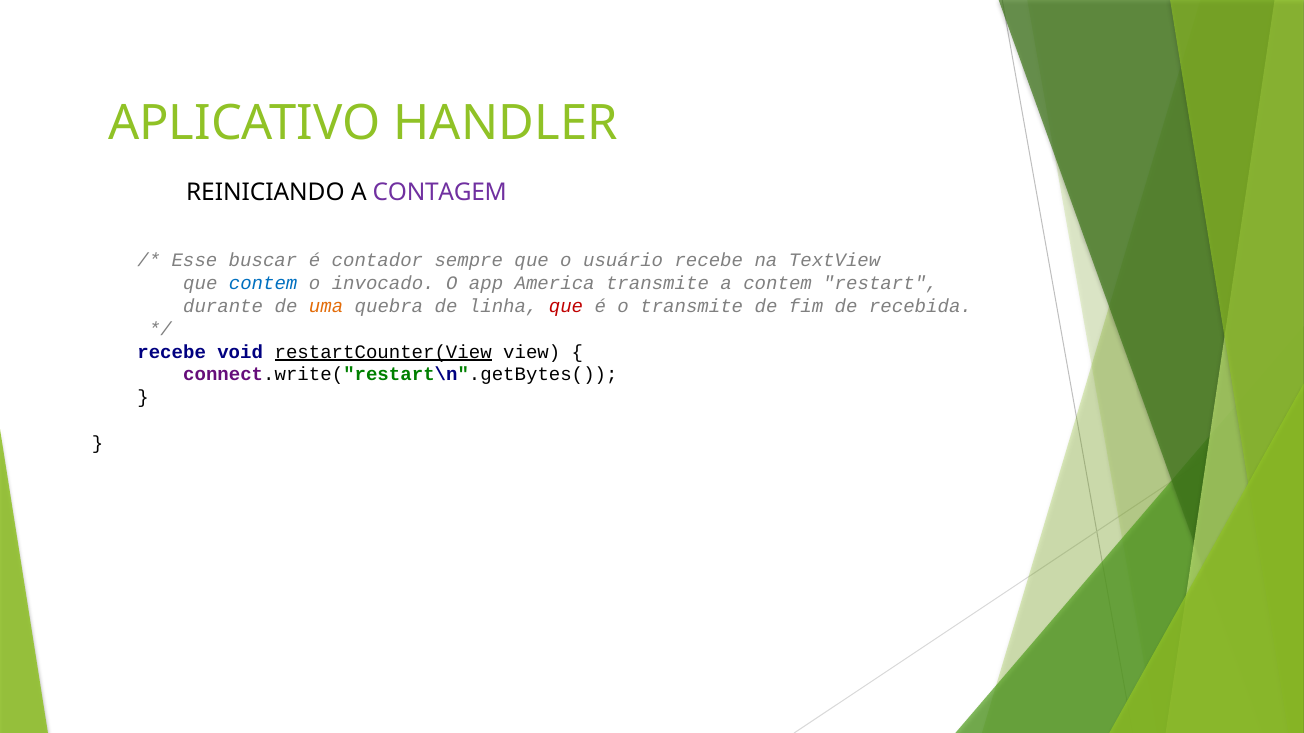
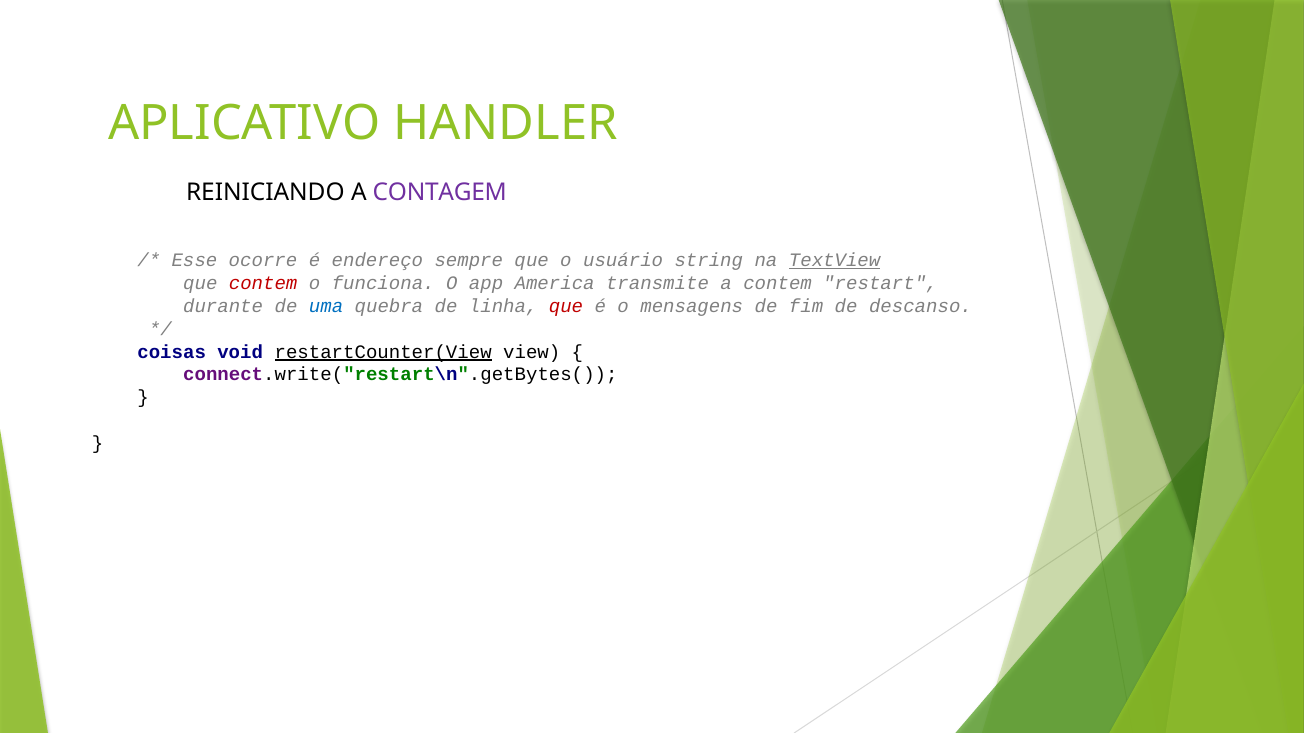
buscar: buscar -> ocorre (263, 261)
contador: contador -> endereço (377, 261)
usuário recebe: recebe -> string (709, 261)
TextView underline: none -> present (835, 261)
contem colour: blue -> red (263, 284)
invocado: invocado -> funciona (383, 284)
uma colour: orange -> blue (326, 306)
o transmite: transmite -> mensagens (692, 306)
recebida: recebida -> descanso (920, 306)
recebe: recebe -> coisas (172, 352)
